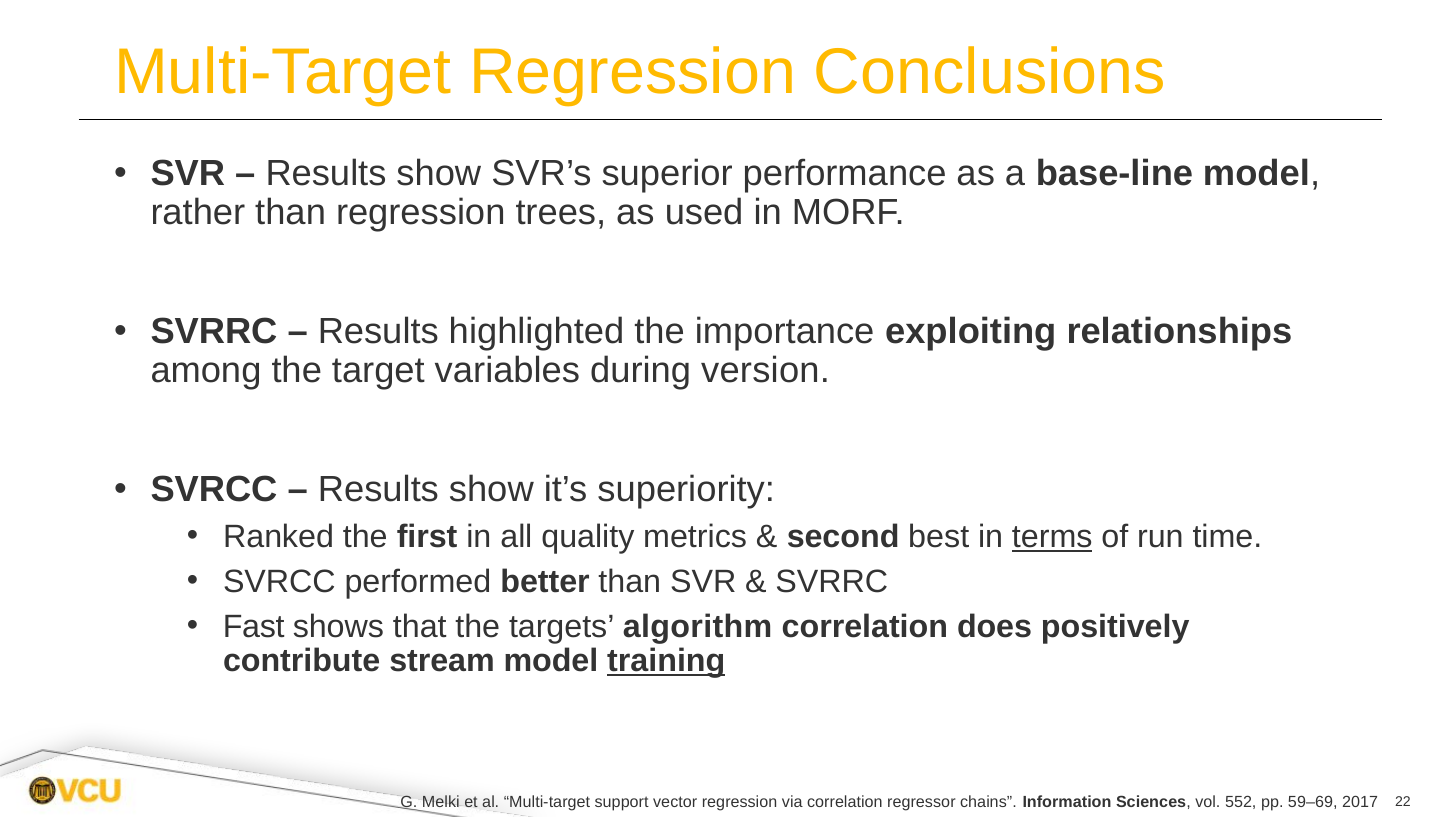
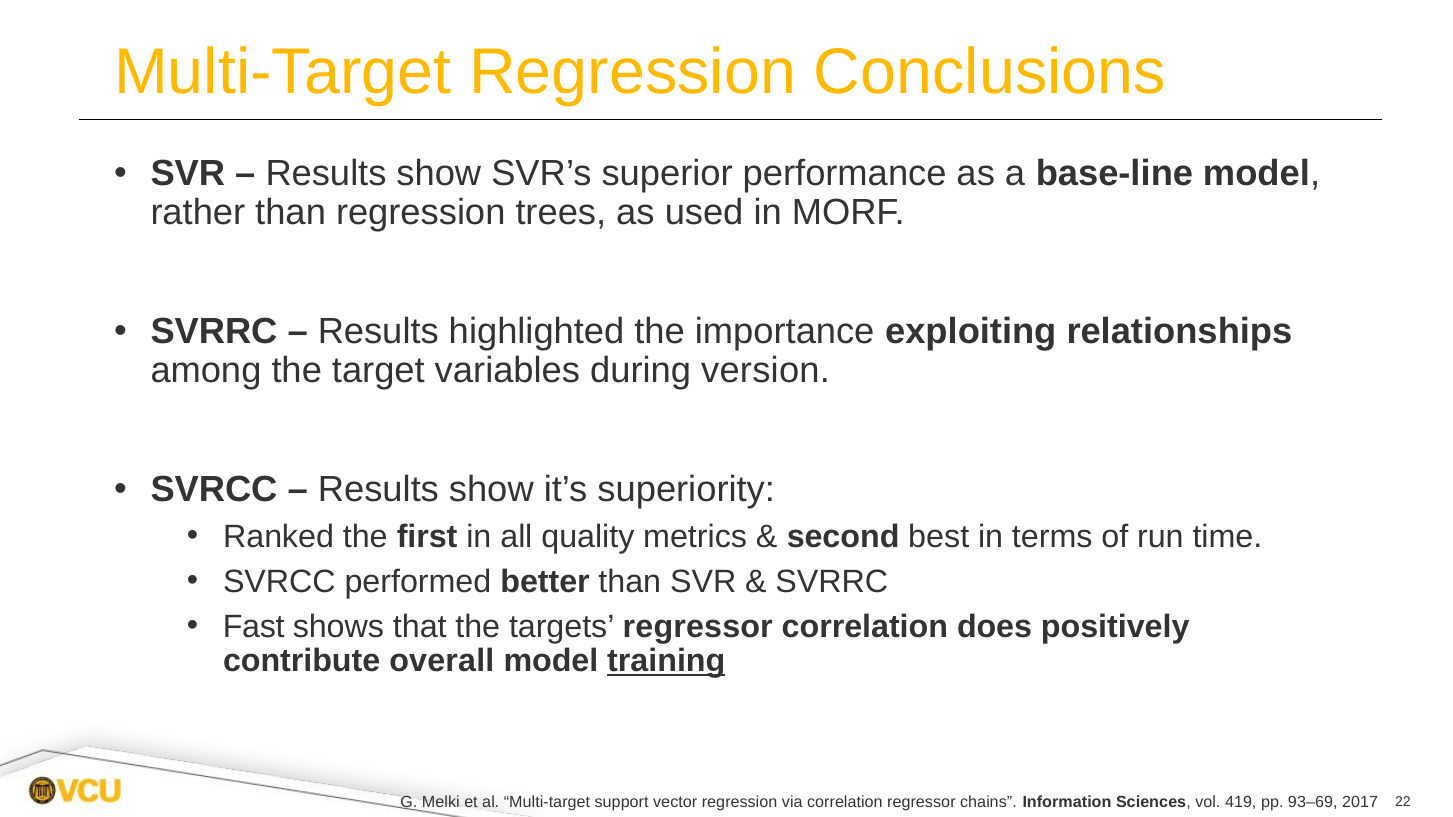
terms underline: present -> none (1052, 537)
targets algorithm: algorithm -> regressor (698, 627)
stream: stream -> overall (442, 662)
552: 552 -> 419 (1241, 802)
59–69: 59–69 -> 93–69 (1313, 802)
